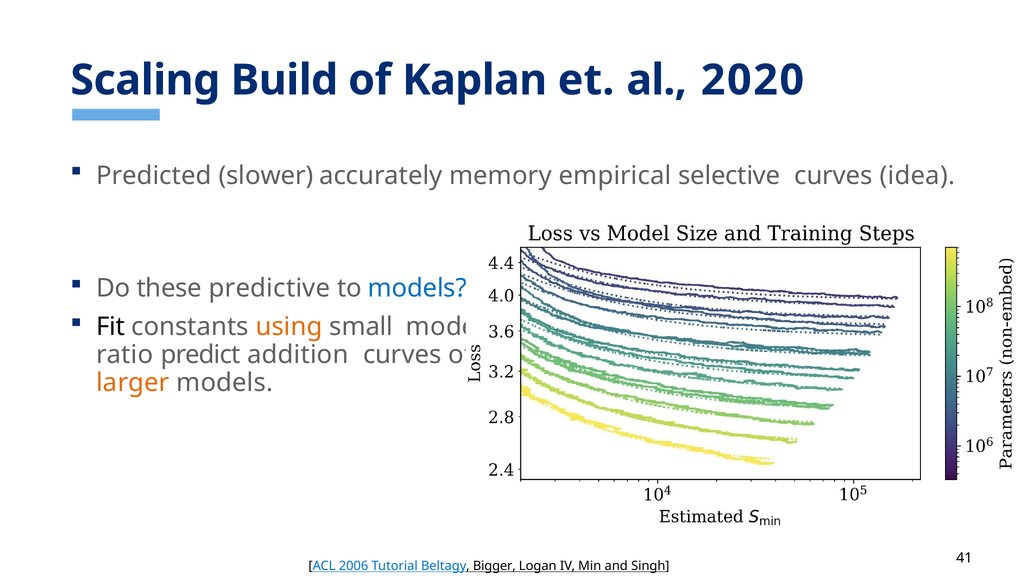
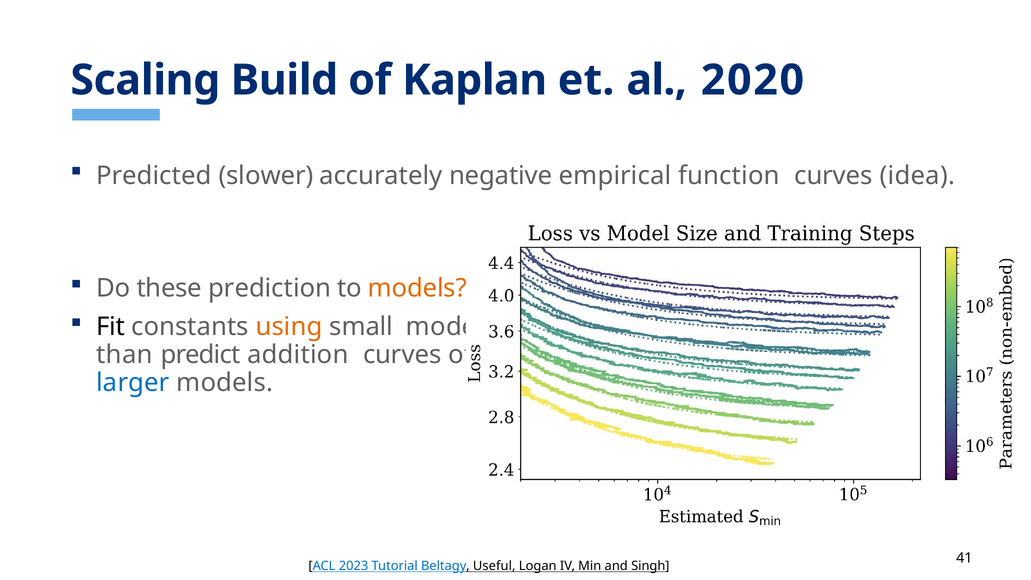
memory: memory -> negative (501, 176)
selective: selective -> function (729, 176)
predictive: predictive -> prediction (270, 288)
models colour: blue -> orange (417, 288)
ratio: ratio -> than (125, 355)
larger colour: orange -> blue (133, 383)
2006: 2006 -> 2023 (354, 566)
Bigger: Bigger -> Useful (494, 566)
